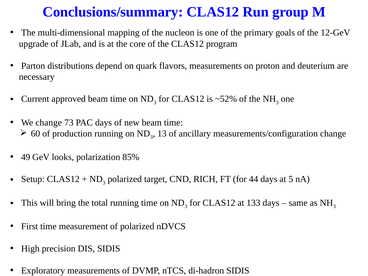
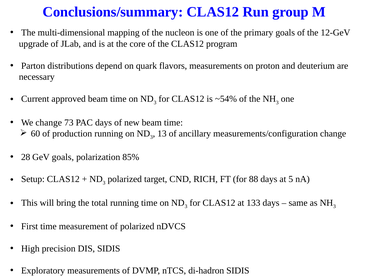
~52%: ~52% -> ~54% (226, 99)
49: 49 -> 28 (26, 157)
GeV looks: looks -> goals (63, 157)
44: 44 -> 88 (254, 179)
